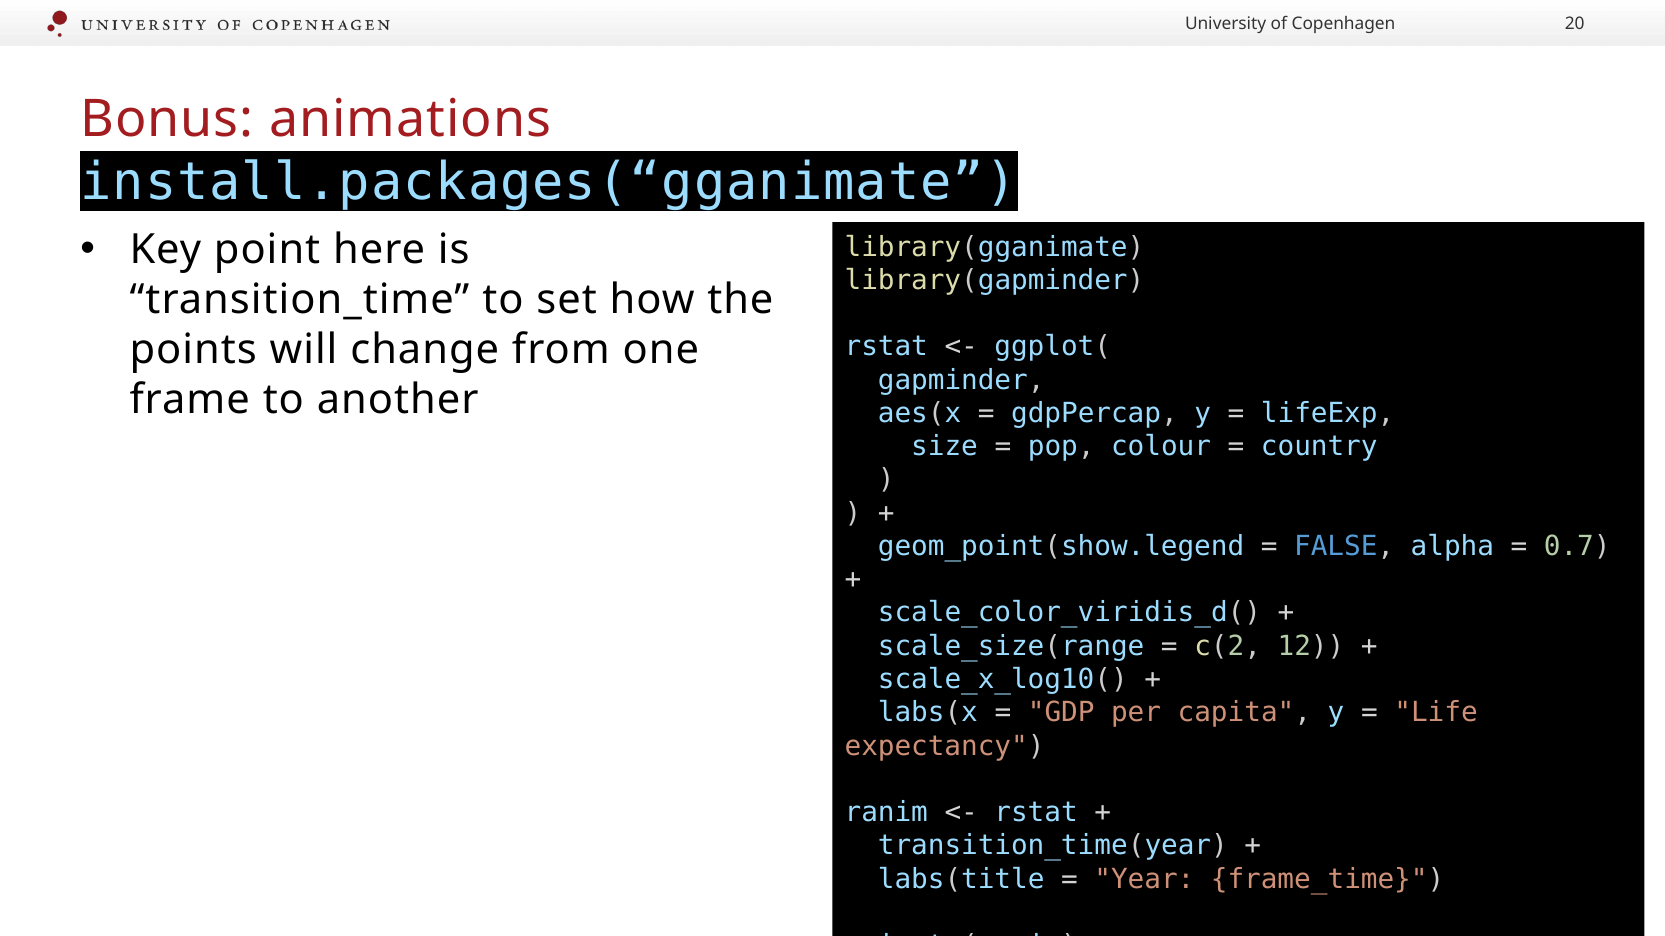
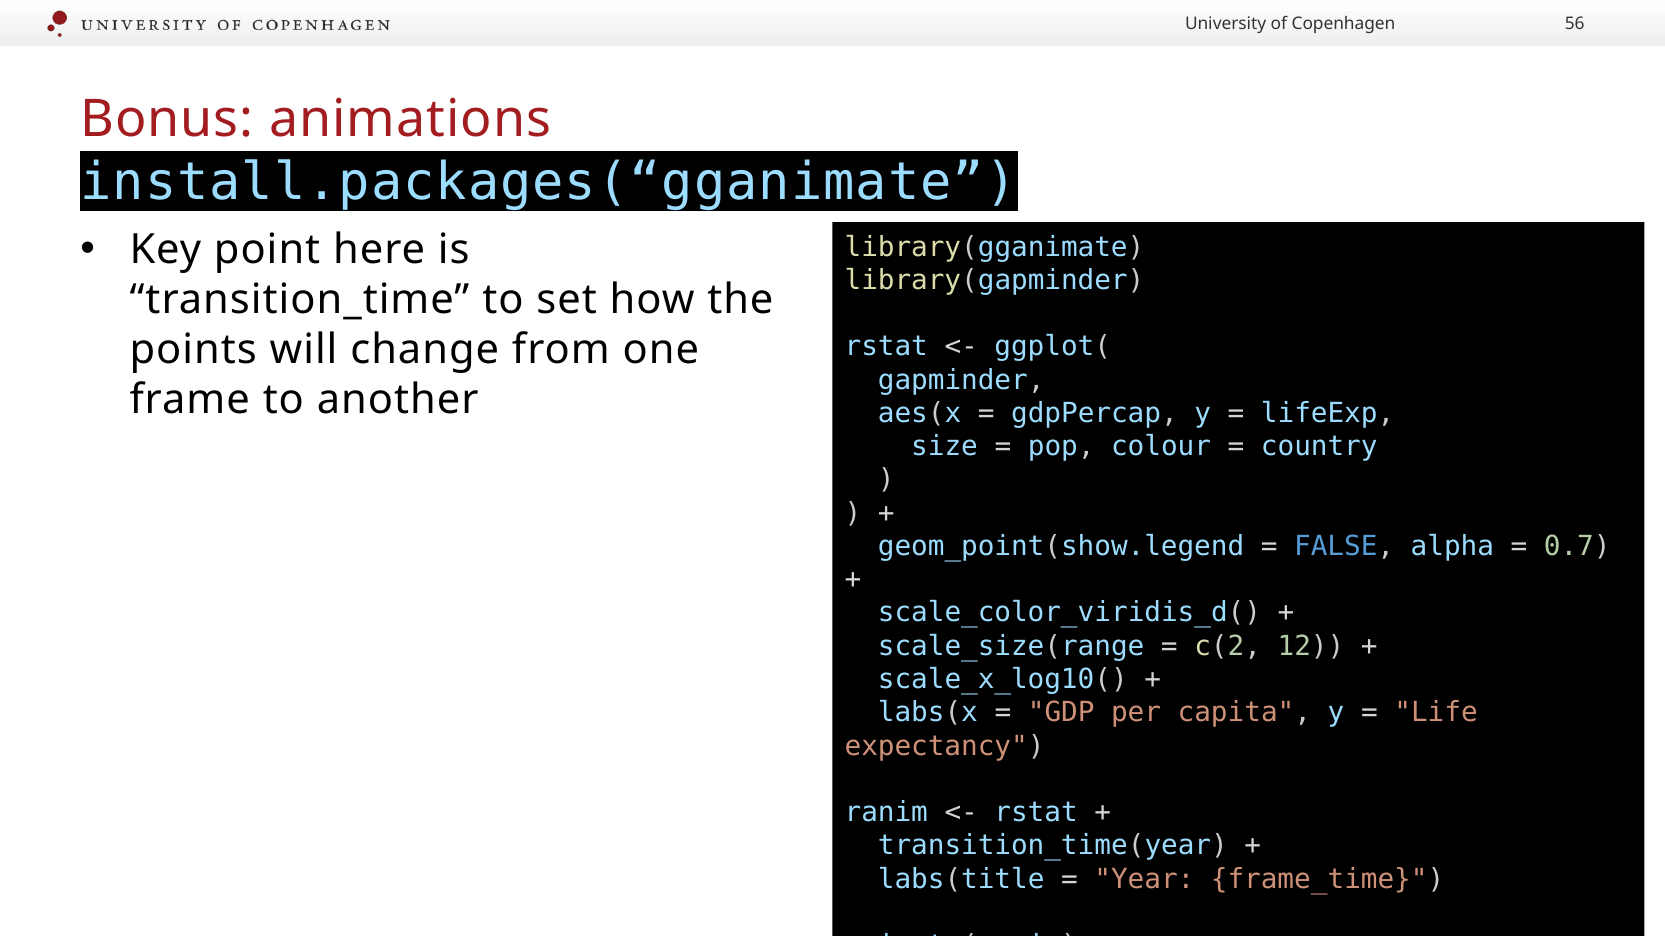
20: 20 -> 56 (1575, 24)
